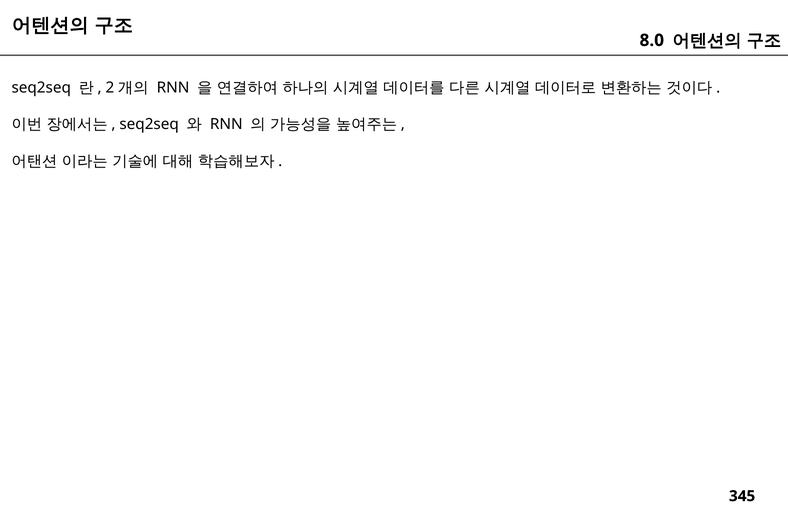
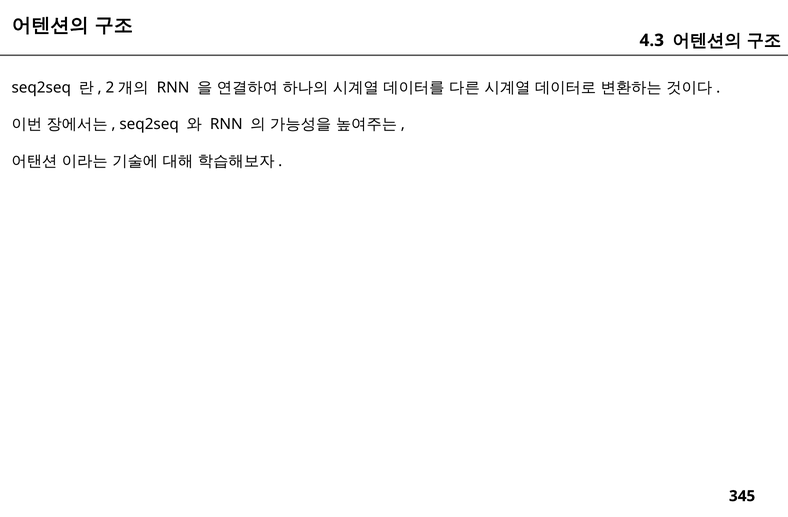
8.0: 8.0 -> 4.3 (652, 40)
